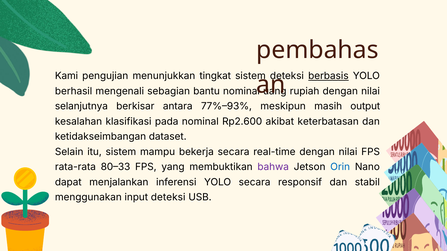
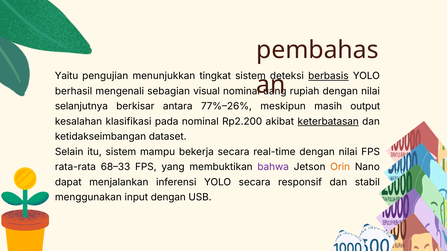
Kami: Kami -> Yaitu (67, 76)
bantu: bantu -> visual (207, 91)
77%–93%: 77%–93% -> 77%–26% (226, 107)
Rp2.600: Rp2.600 -> Rp2.200 (242, 122)
keterbatasan underline: none -> present (328, 122)
80–33: 80–33 -> 68–33 (116, 167)
Orin colour: blue -> orange (340, 167)
input deteksi: deteksi -> dengan (168, 198)
